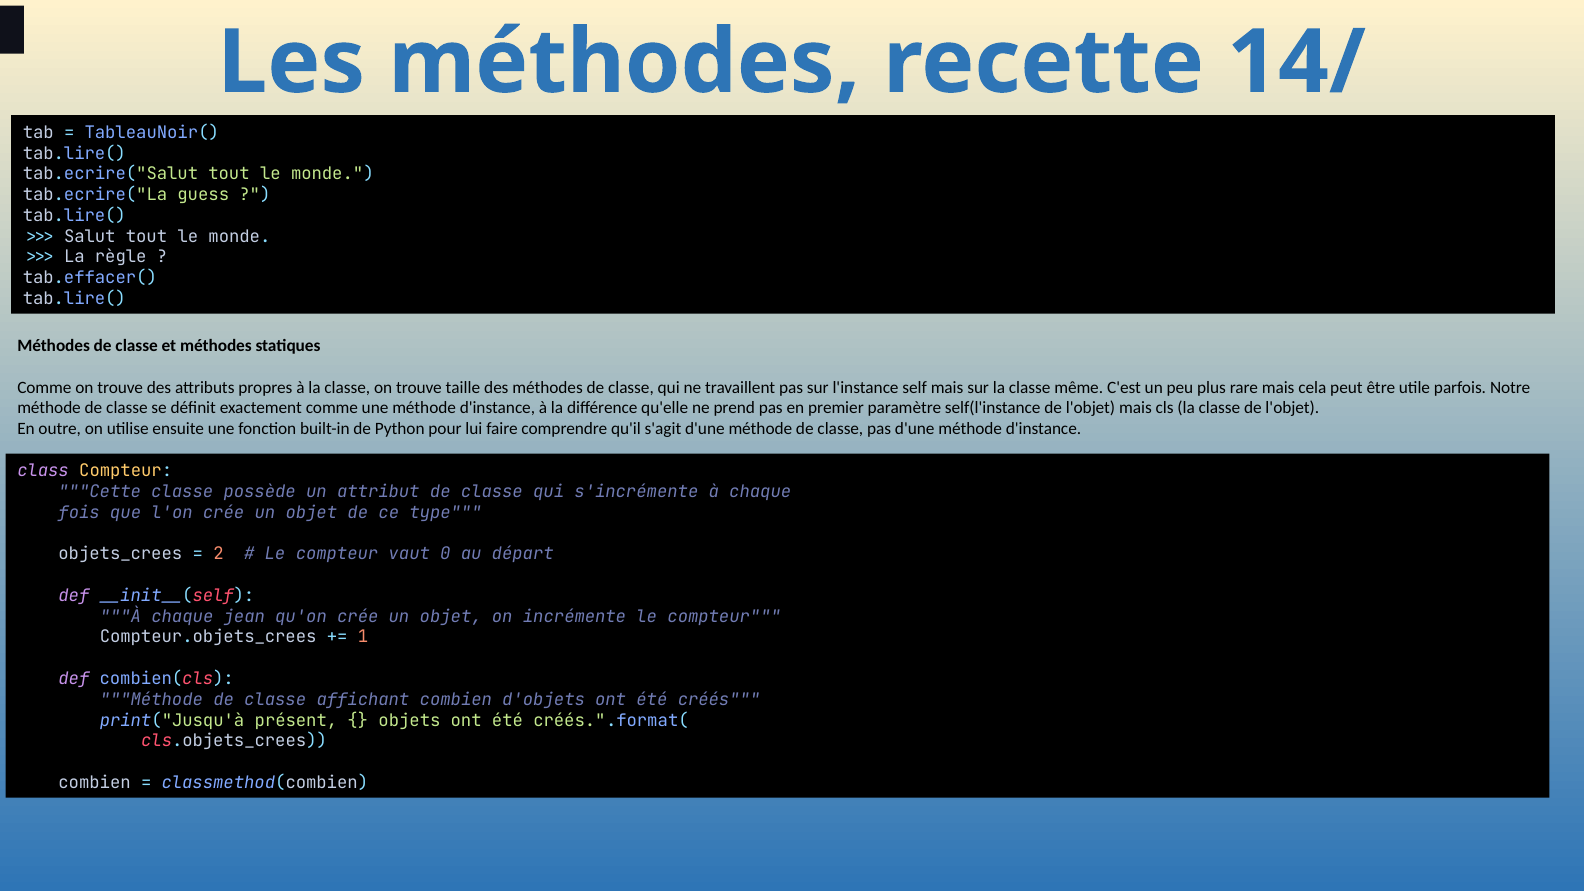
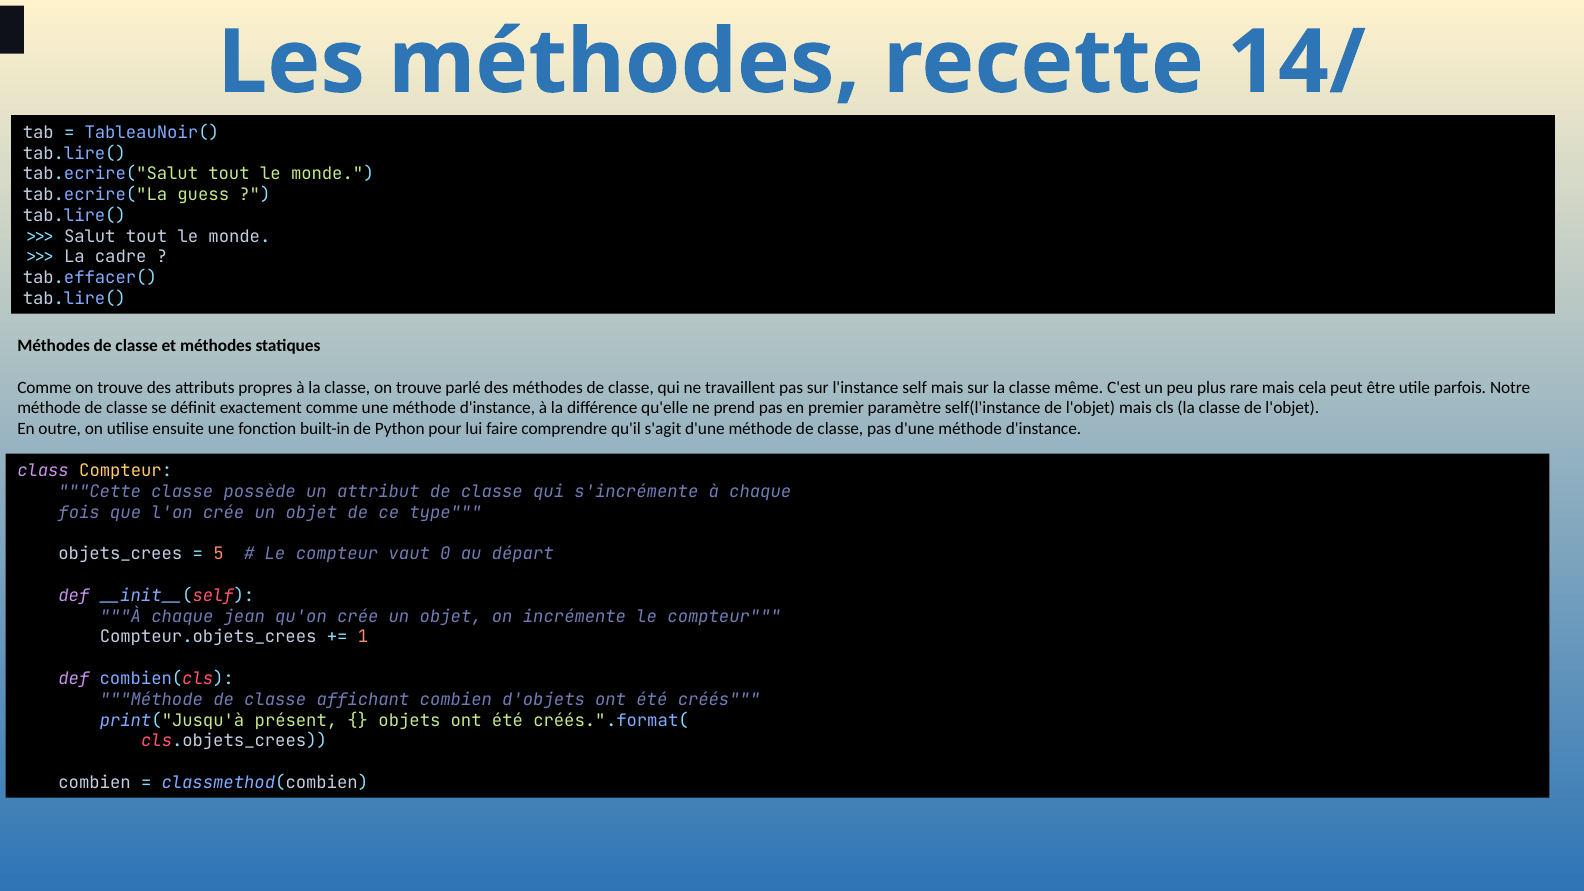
règle: règle -> cadre (121, 257)
taille: taille -> parlé (463, 387)
2: 2 -> 5 (218, 554)
